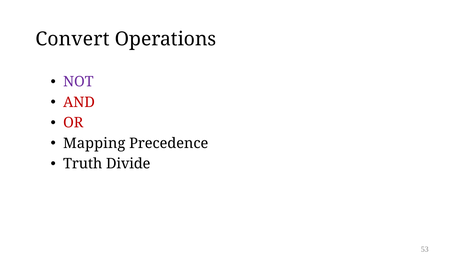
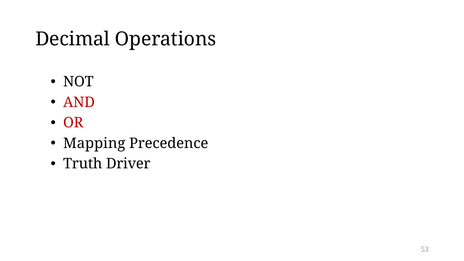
Convert: Convert -> Decimal (73, 39)
NOT colour: purple -> black (78, 82)
Divide: Divide -> Driver (128, 164)
